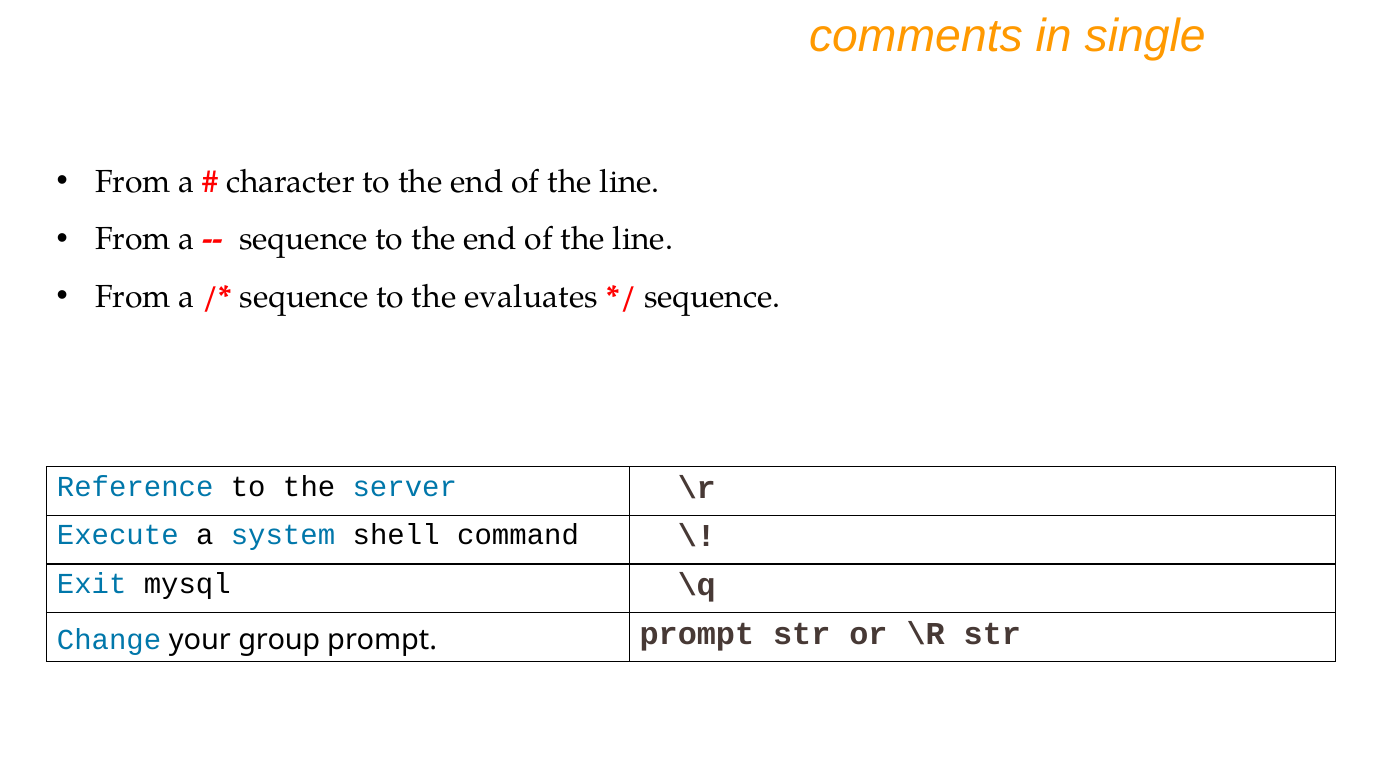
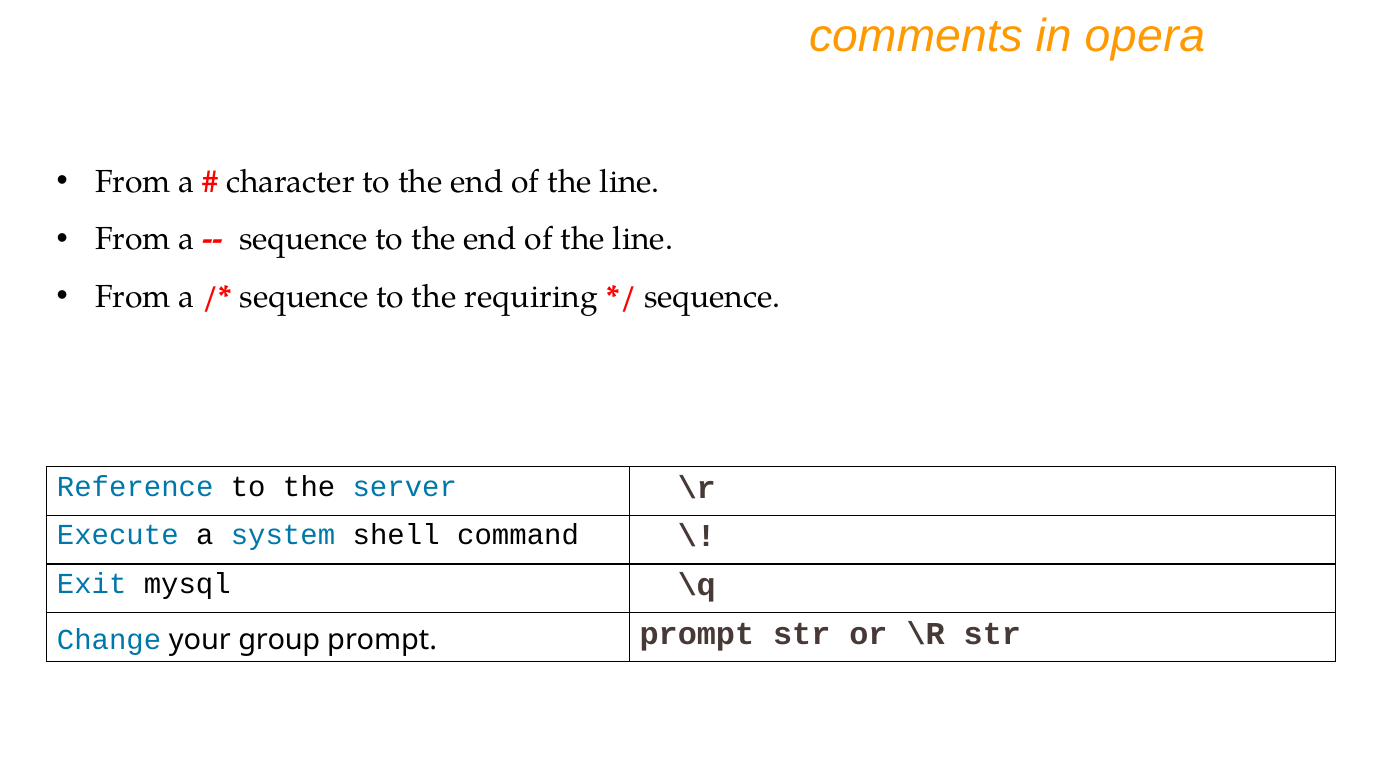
single: single -> opera (1145, 36)
evaluates: evaluates -> requiring (531, 297)
